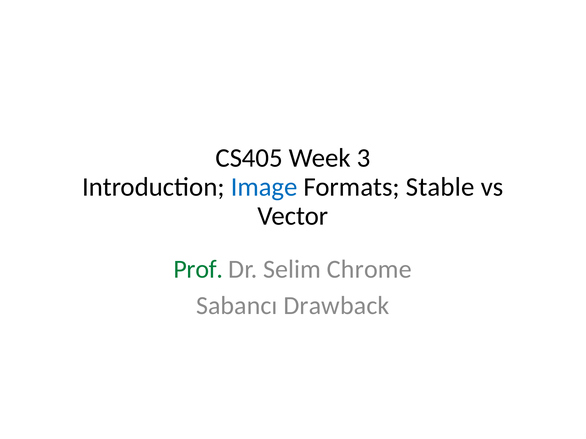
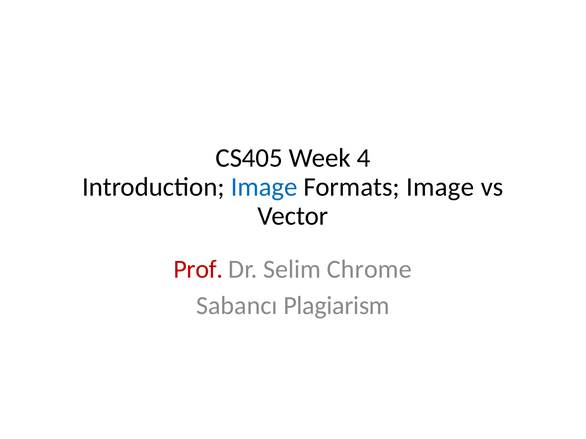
3: 3 -> 4 (364, 158)
Formats Stable: Stable -> Image (440, 187)
Prof colour: green -> red (198, 269)
Drawback: Drawback -> Plagiarism (337, 306)
